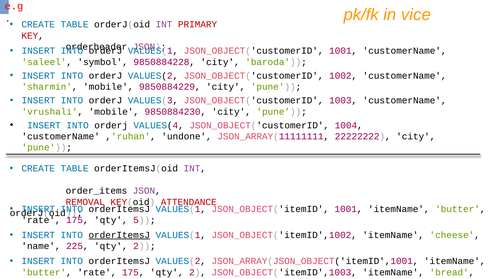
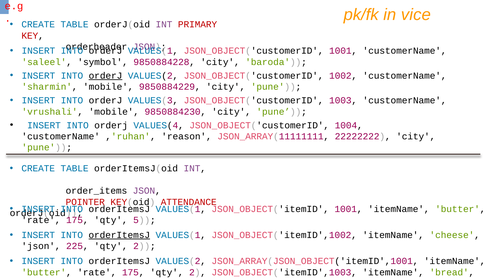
orderJ underline: none -> present (106, 76)
undone: undone -> reason (187, 137)
REMOVAL: REMOVAL -> POINTER (85, 202)
name: name -> json (41, 247)
